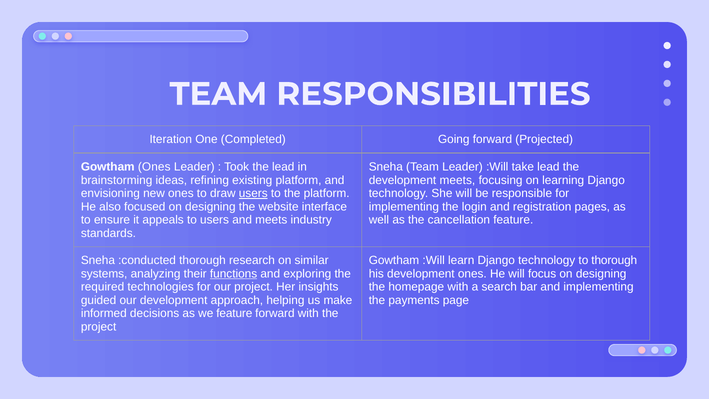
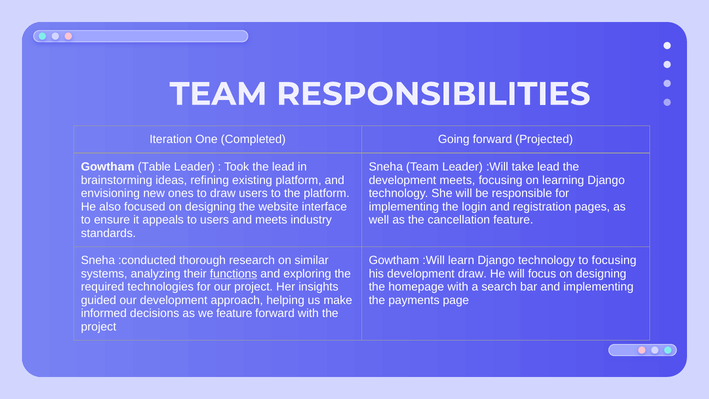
Gowtham Ones: Ones -> Table (154, 167)
users underline: present -> none (253, 193)
to thorough: thorough -> focusing (614, 260)
development ones: ones -> draw (472, 274)
